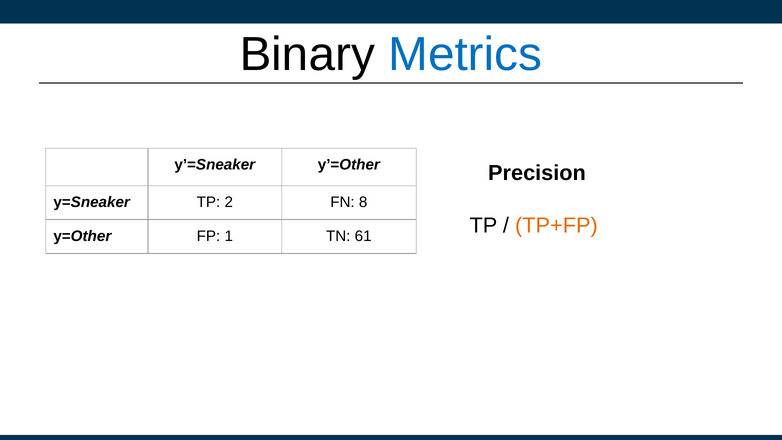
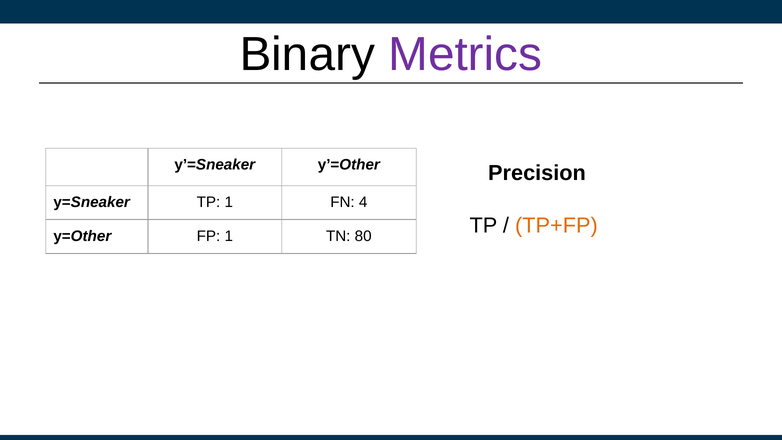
Metrics colour: blue -> purple (465, 55)
TP 2: 2 -> 1 (229, 202)
8: 8 -> 4 (363, 202)
61: 61 -> 80 (363, 236)
